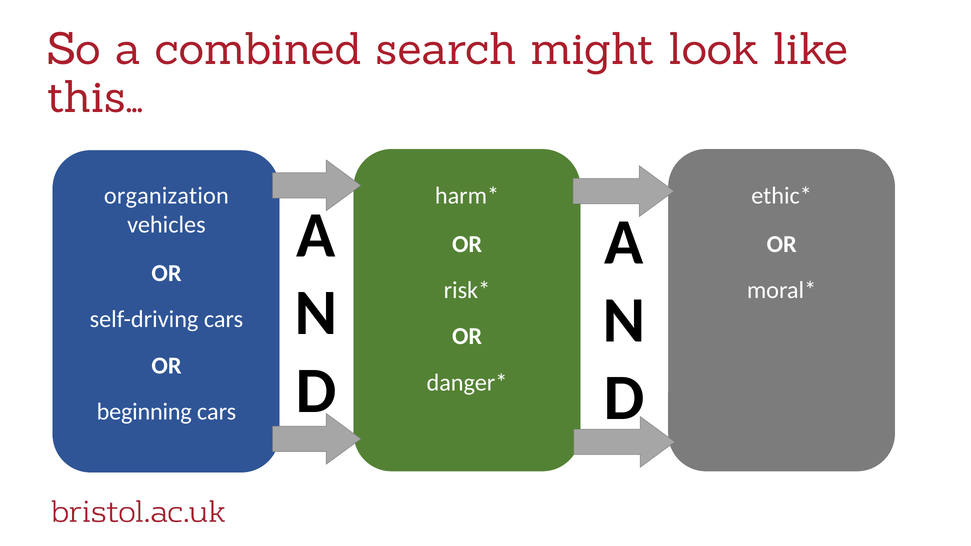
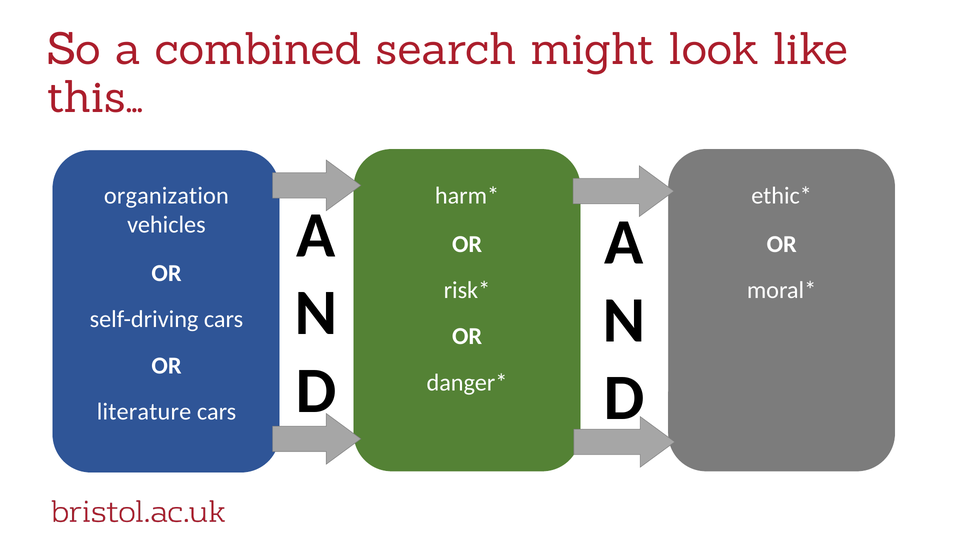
beginning: beginning -> literature (144, 412)
